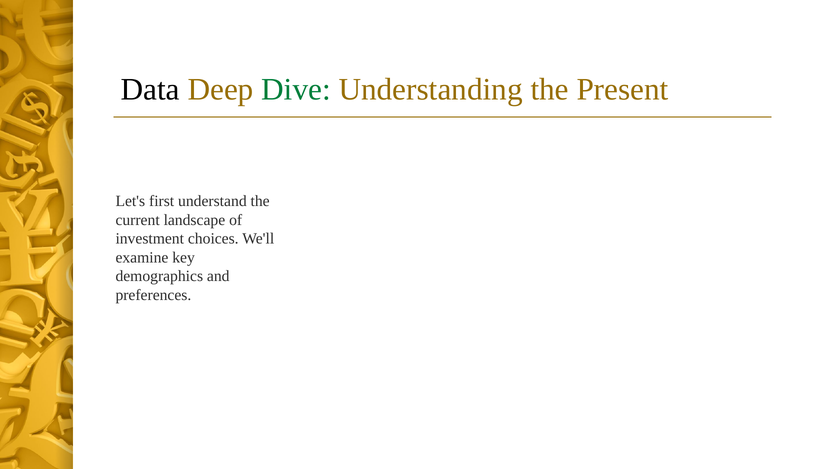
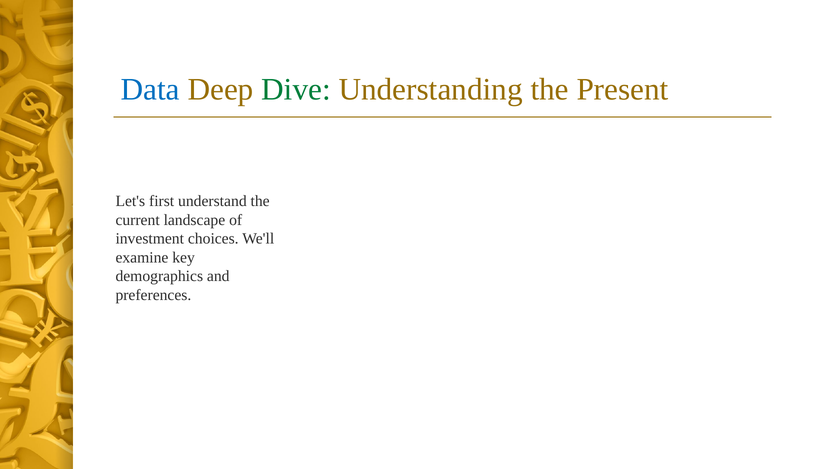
Data colour: black -> blue (150, 89)
